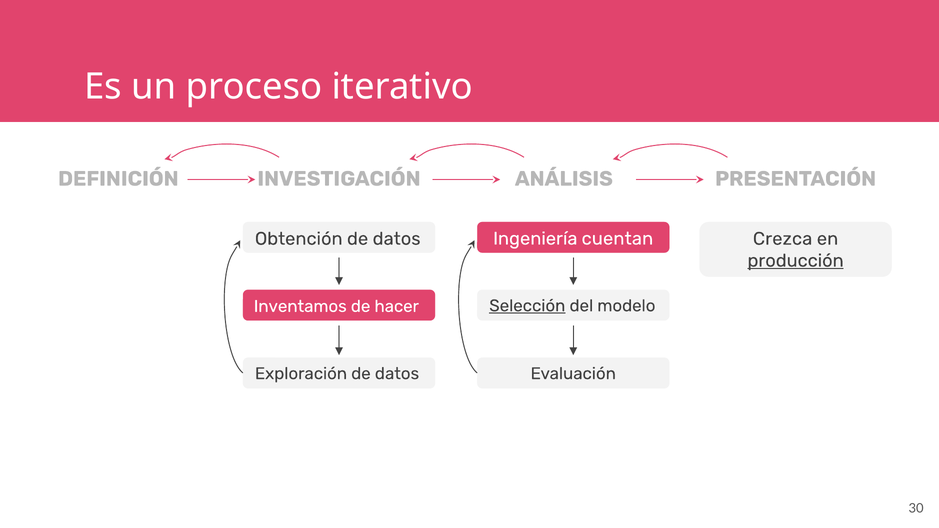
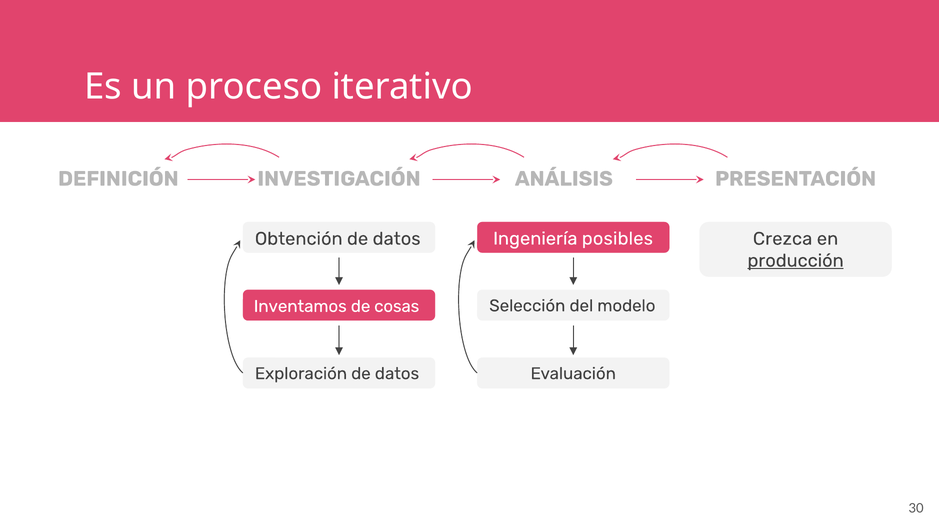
cuentan: cuentan -> posibles (617, 239)
Selección underline: present -> none (527, 306)
hacer: hacer -> cosas (397, 306)
